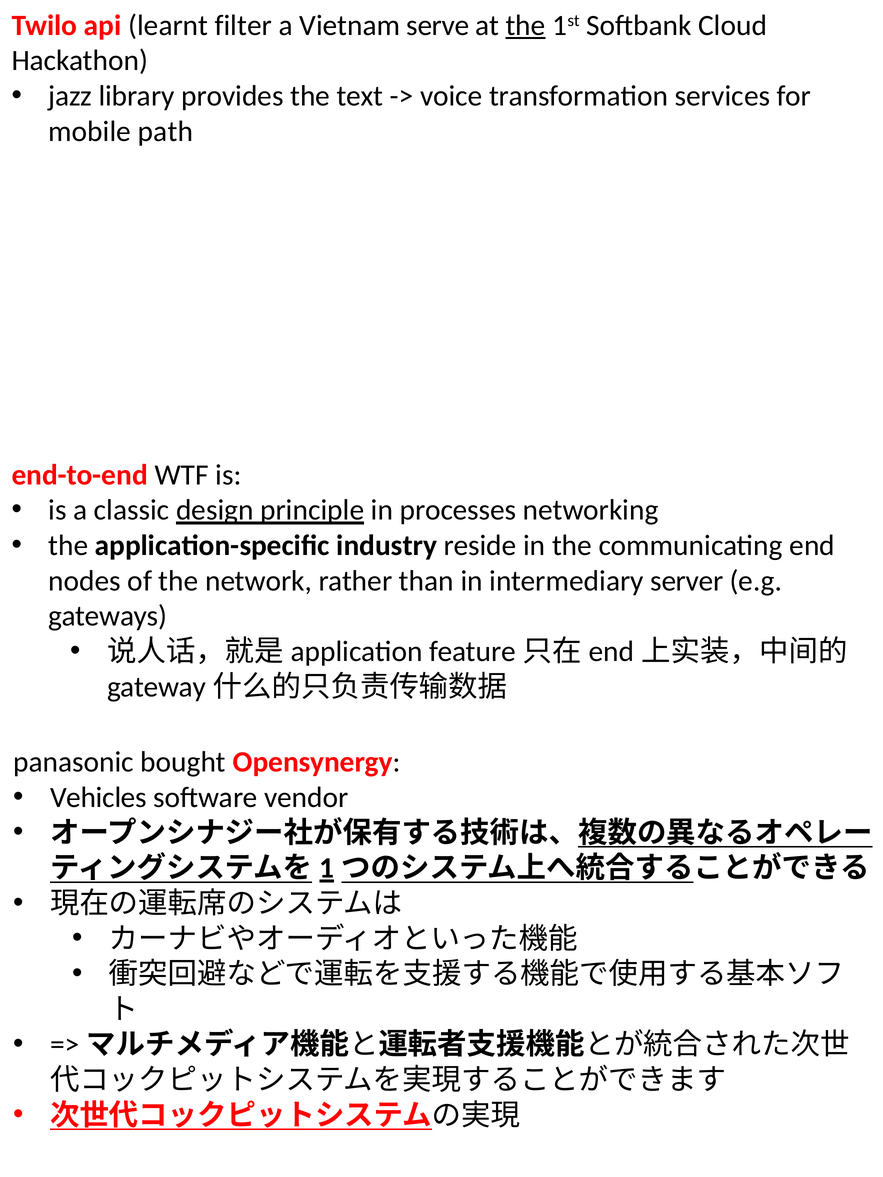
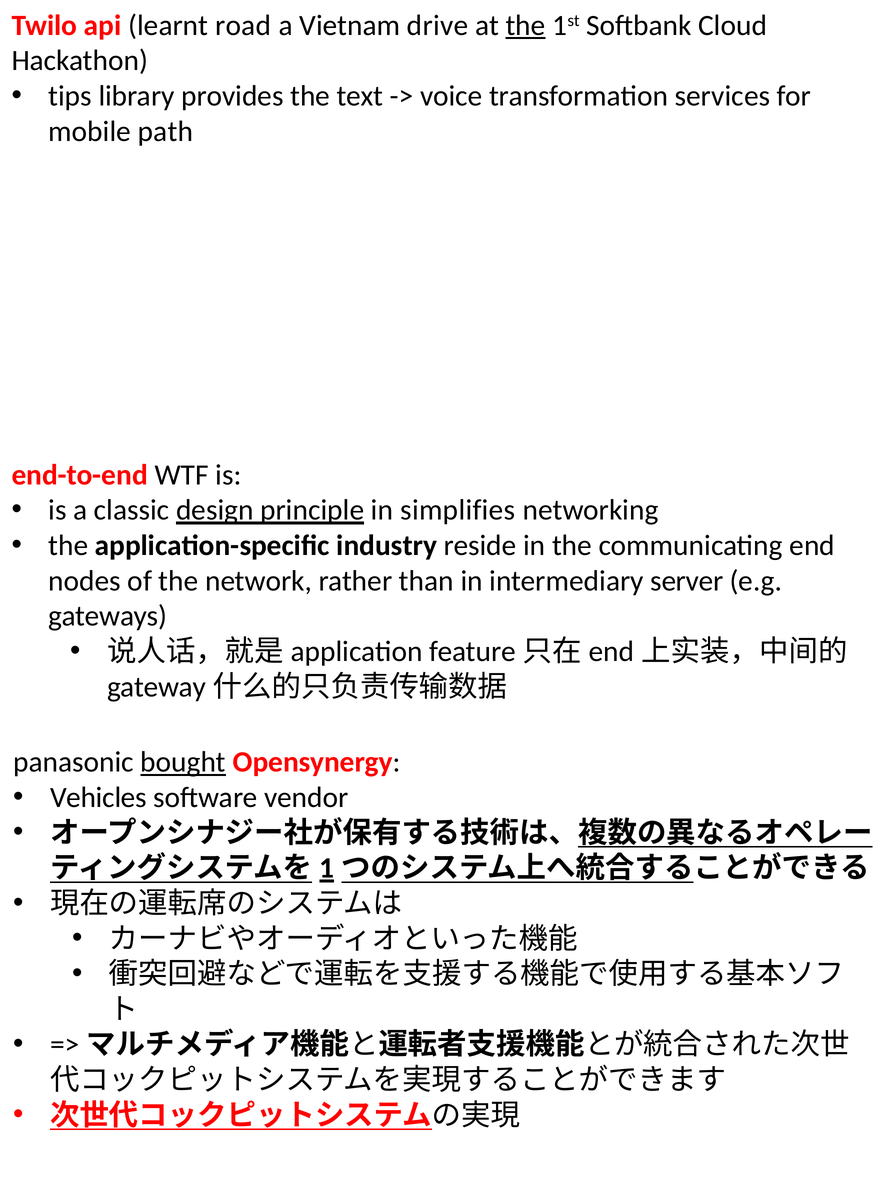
filter: filter -> road (243, 25)
serve: serve -> drive (438, 25)
jazz: jazz -> tips (70, 96)
processes: processes -> simplifies (458, 510)
bought underline: none -> present (183, 762)
